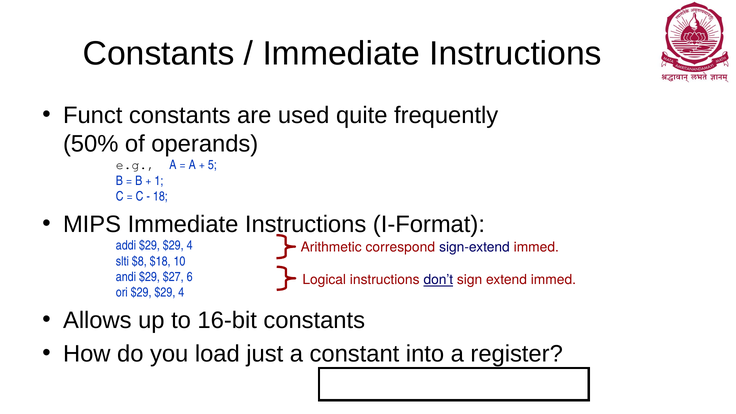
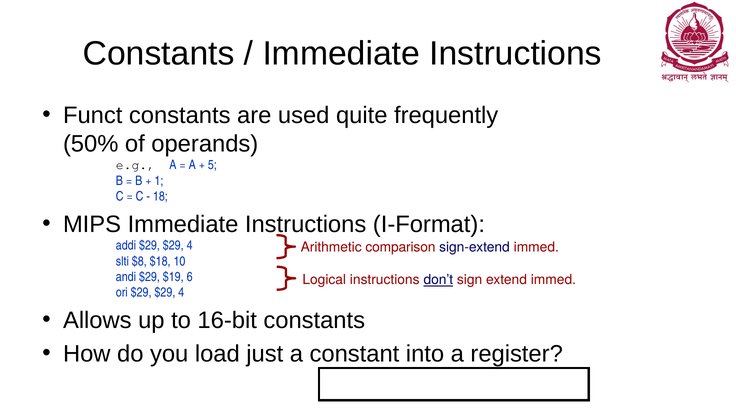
correspond: correspond -> comparison (400, 247)
$27: $27 -> $19 (173, 277)
